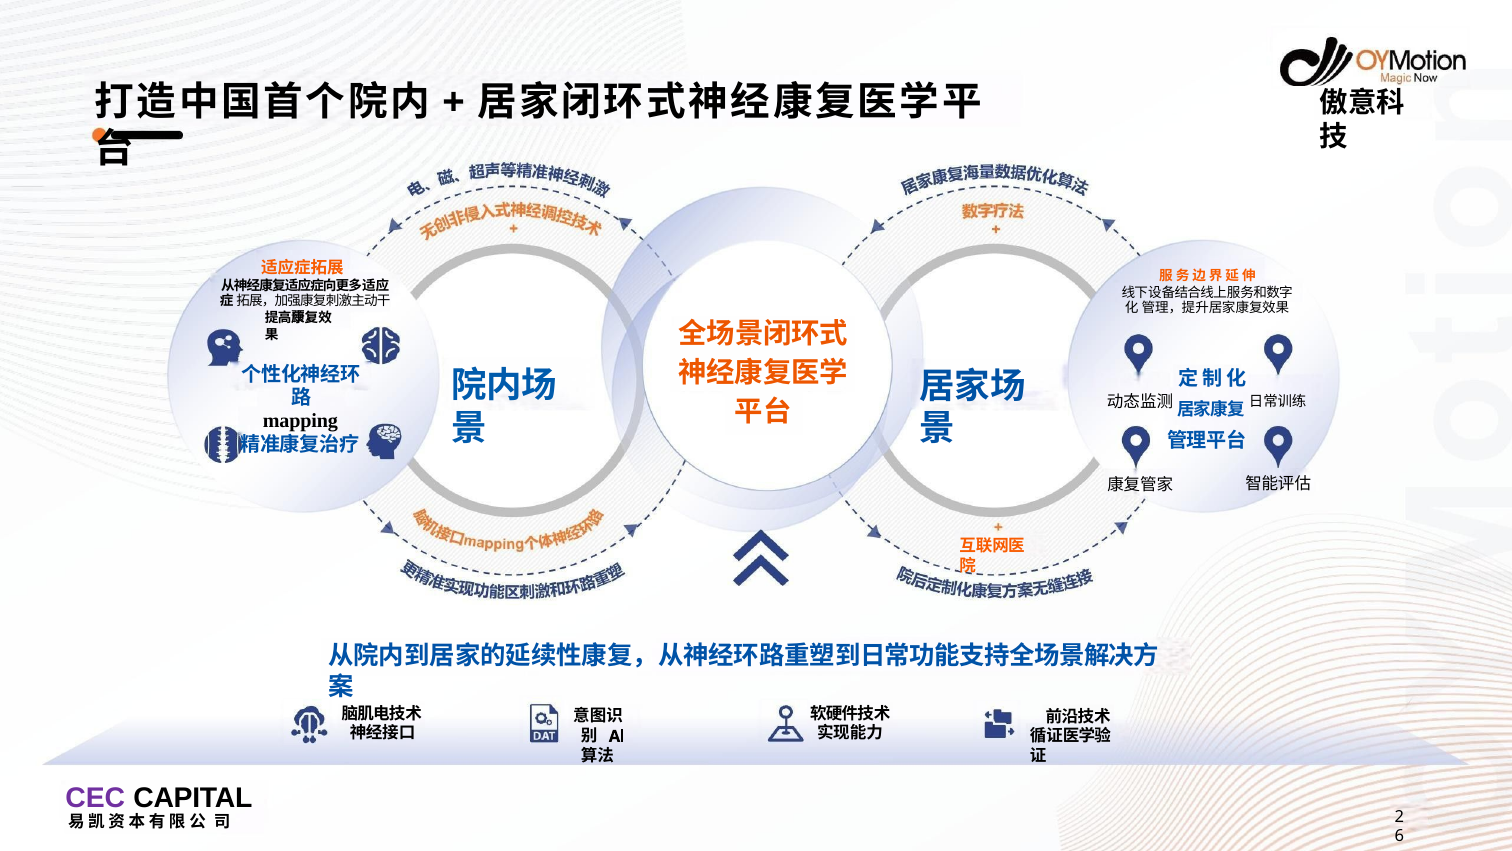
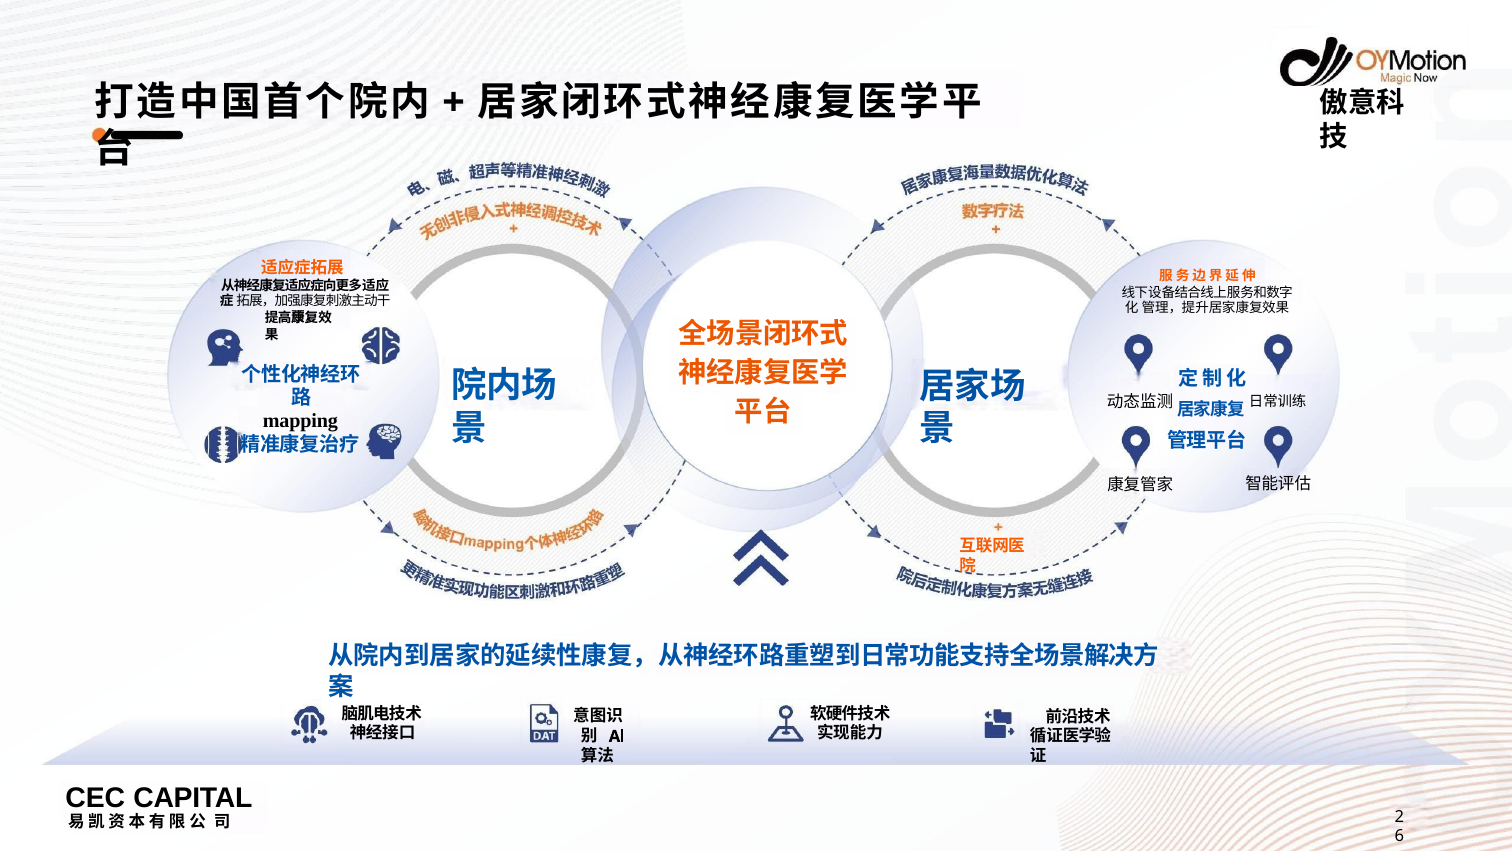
CEC colour: purple -> black (95, 798)
